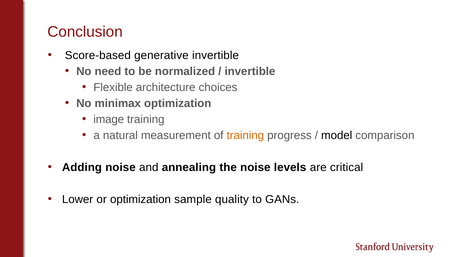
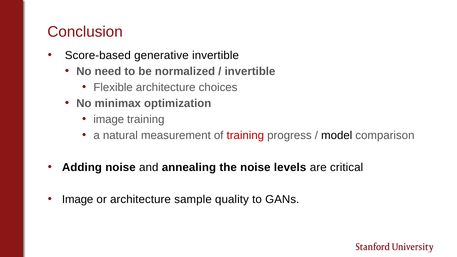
training colour: orange -> red (245, 135)
Lower: Lower -> Image (78, 199)
or optimization: optimization -> architecture (140, 199)
